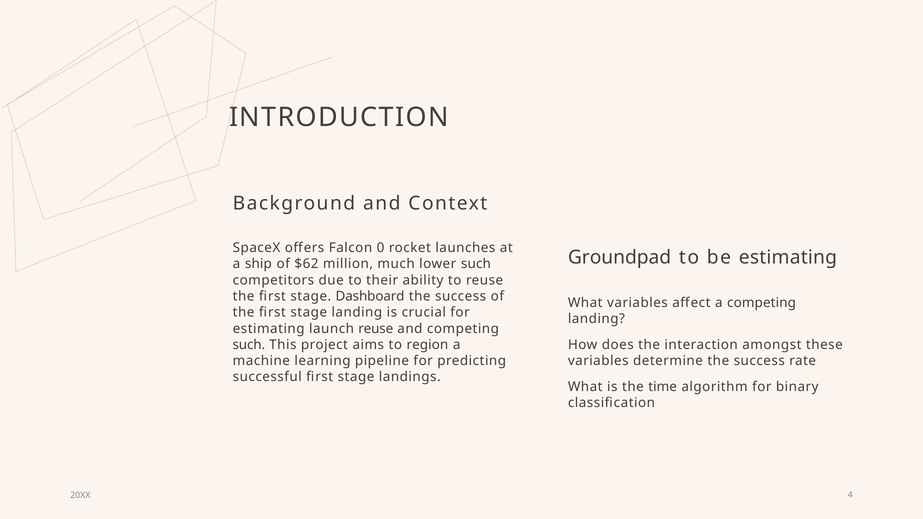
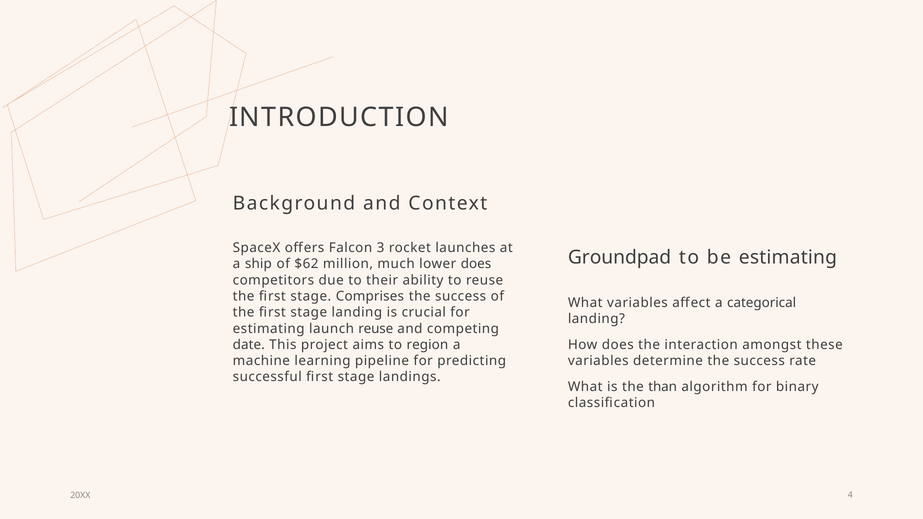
0: 0 -> 3 (381, 248)
lower such: such -> does (476, 264)
Dashboard: Dashboard -> Comprises (370, 296)
a competing: competing -> categorical (762, 303)
such: such -> date (249, 345)
time: time -> than (663, 387)
